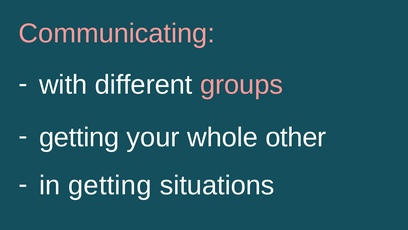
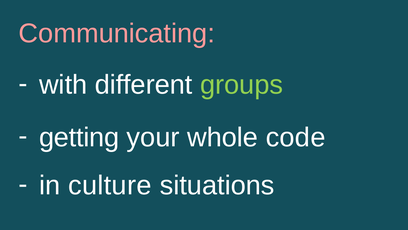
groups colour: pink -> light green (242, 85)
other: other -> code (296, 137)
in getting: getting -> culture (110, 185)
